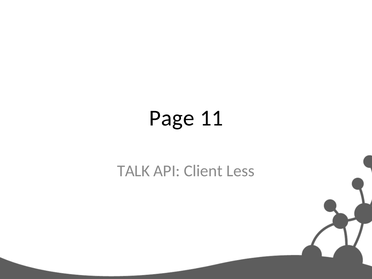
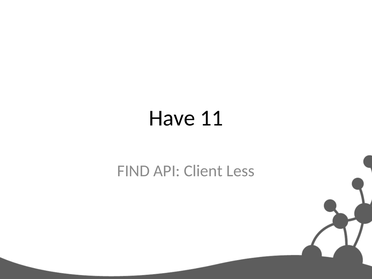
Page: Page -> Have (172, 118)
TALK: TALK -> FIND (133, 171)
